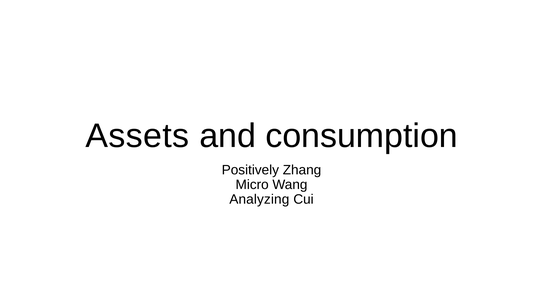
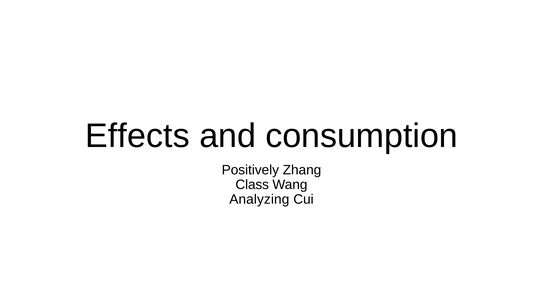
Assets: Assets -> Effects (137, 136)
Micro: Micro -> Class (252, 184)
